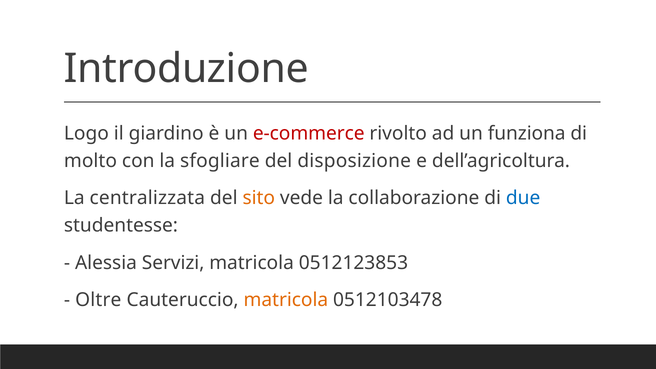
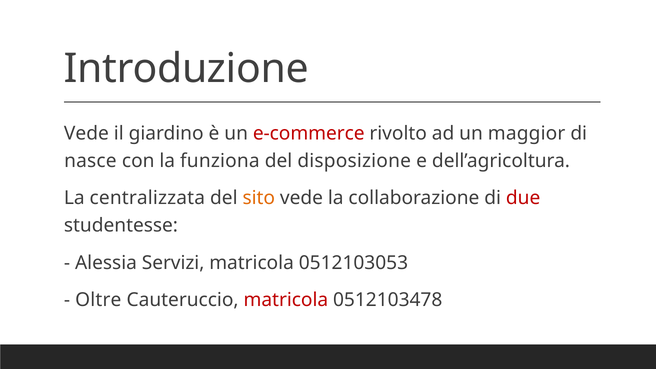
Logo: Logo -> Vede (86, 133)
funziona: funziona -> maggior (527, 133)
molto: molto -> nasce (90, 161)
sfogliare: sfogliare -> funziona (220, 161)
due colour: blue -> red (523, 198)
0512123853: 0512123853 -> 0512103053 (353, 263)
matricola colour: orange -> red (286, 300)
